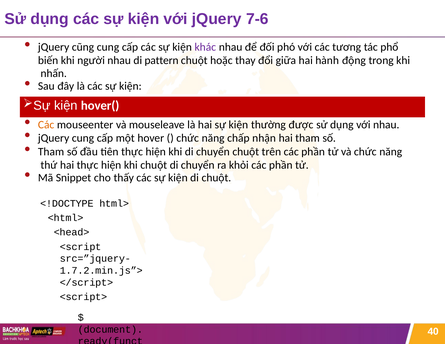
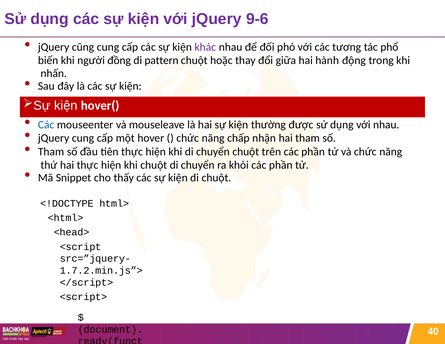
7-6: 7-6 -> 9-6 (257, 19)
người nhau: nhau -> đồng (119, 60)
Các colour: orange -> blue (46, 125)
